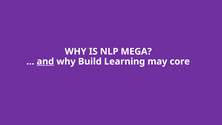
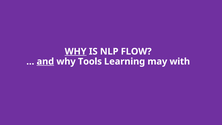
WHY underline: none -> present (76, 51)
MEGA: MEGA -> FLOW (136, 51)
Build: Build -> Tools (90, 61)
core: core -> with (180, 61)
